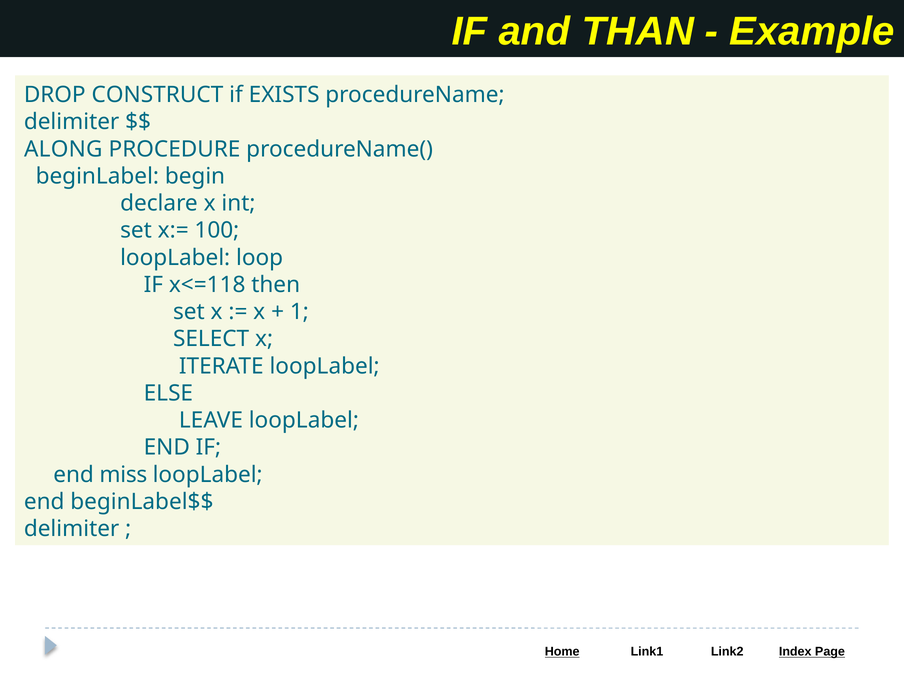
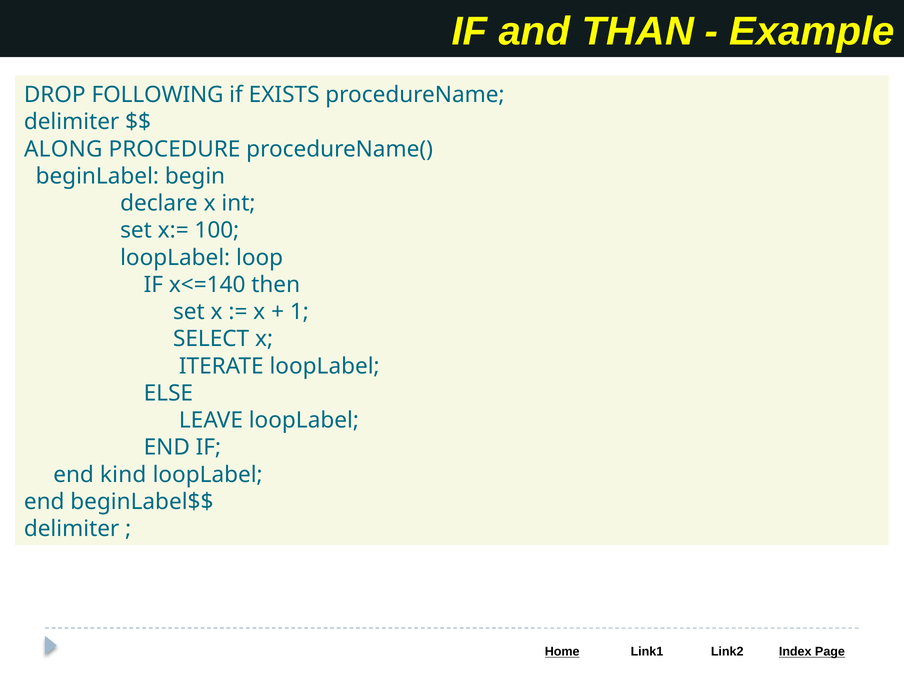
CONSTRUCT: CONSTRUCT -> FOLLOWING (158, 95)
x<=118: x<=118 -> x<=140 (207, 285)
miss: miss -> kind (123, 475)
